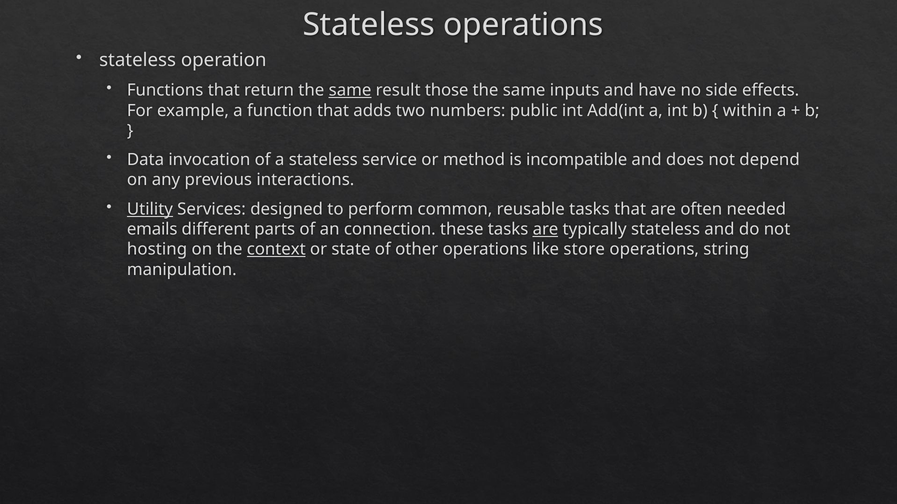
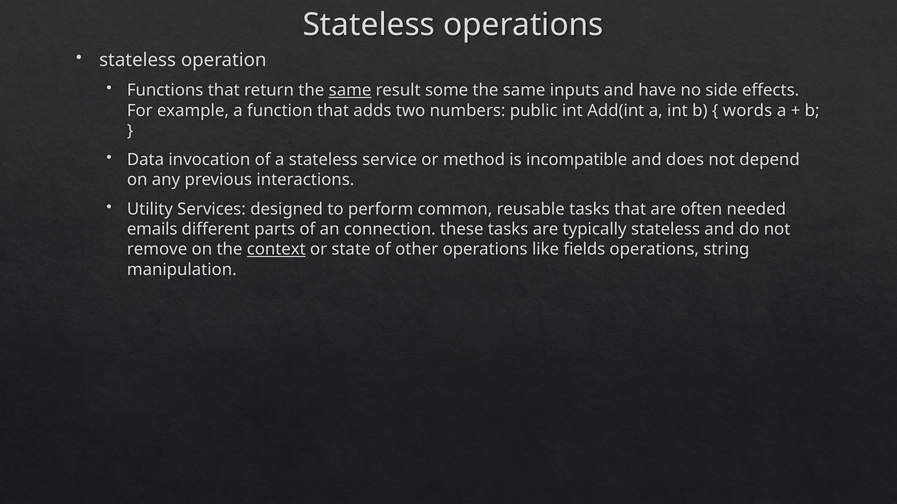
those: those -> some (447, 90)
within: within -> words (748, 111)
Utility underline: present -> none (150, 209)
are underline: present -> none (546, 229)
hosting: hosting -> remove (157, 250)
store: store -> fields (584, 250)
